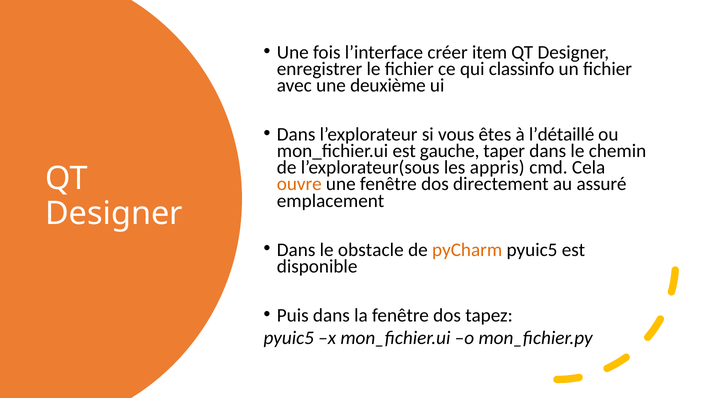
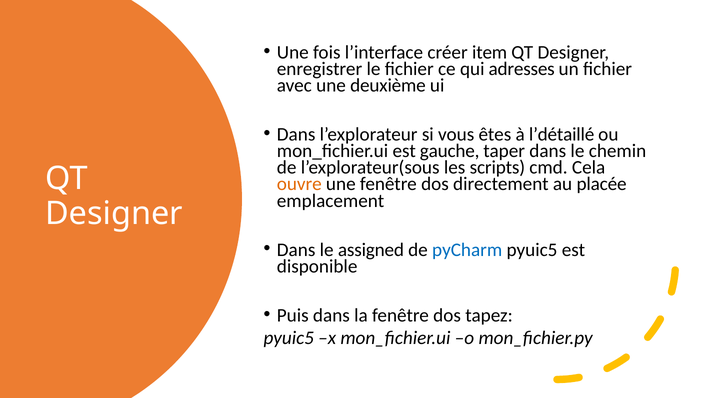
classinfo: classinfo -> adresses (522, 69)
appris: appris -> scripts (497, 168)
assuré: assuré -> placée (602, 184)
obstacle: obstacle -> assigned (371, 250)
pyCharm colour: orange -> blue (467, 250)
